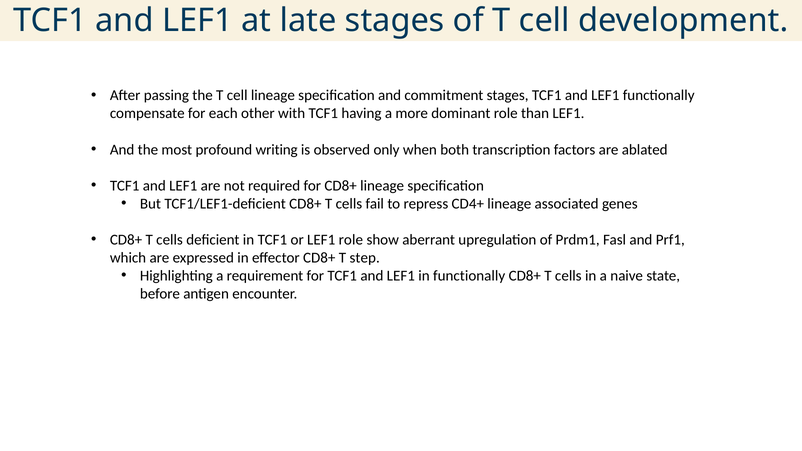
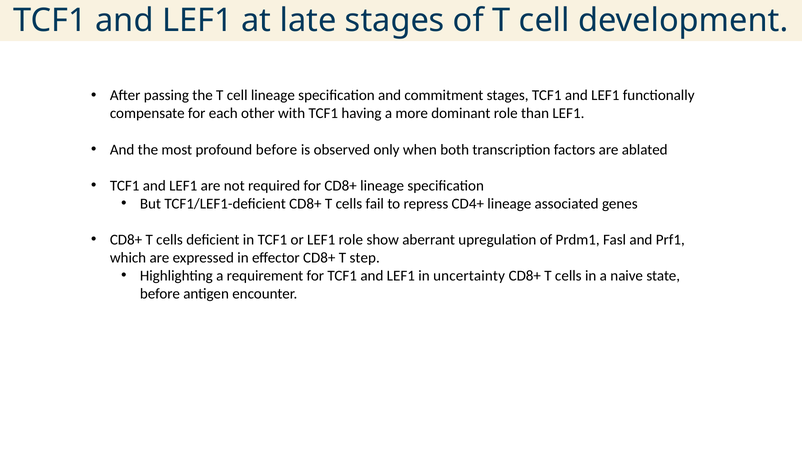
profound writing: writing -> before (277, 150)
in functionally: functionally -> uncertainty (469, 276)
